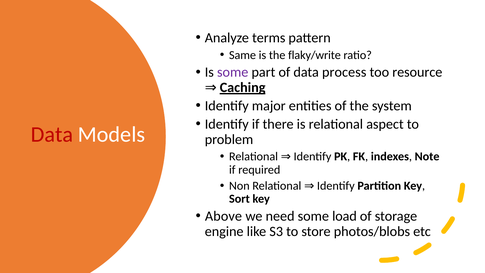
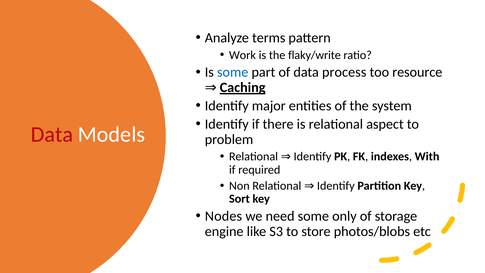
Same: Same -> Work (242, 55)
some colour: purple -> blue (233, 72)
Note: Note -> With (427, 157)
Above: Above -> Nodes (223, 216)
load: load -> only (344, 216)
